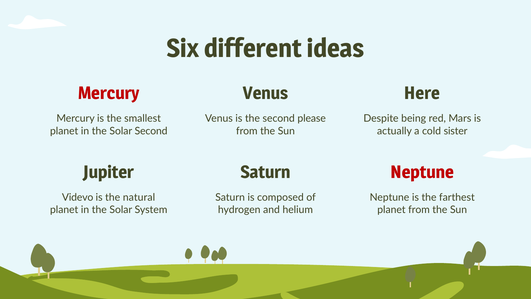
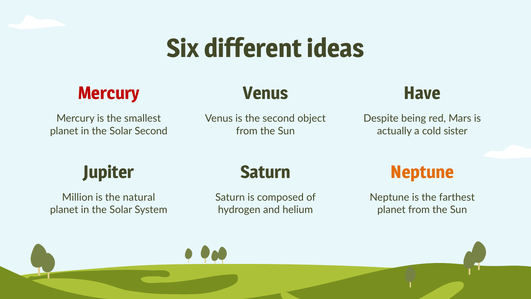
Here: Here -> Have (422, 93)
please: please -> object (312, 118)
Neptune colour: red -> orange (422, 172)
Videvo: Videvo -> Million (78, 197)
